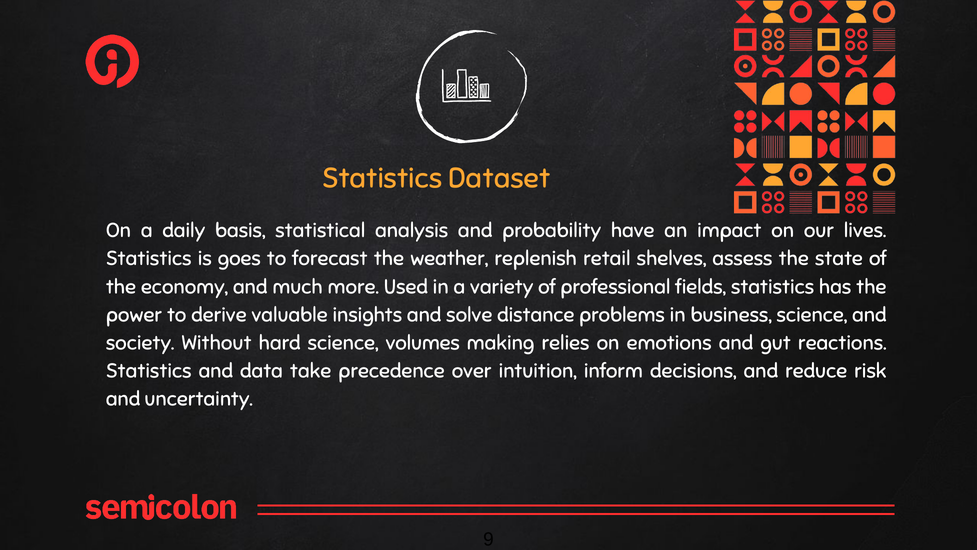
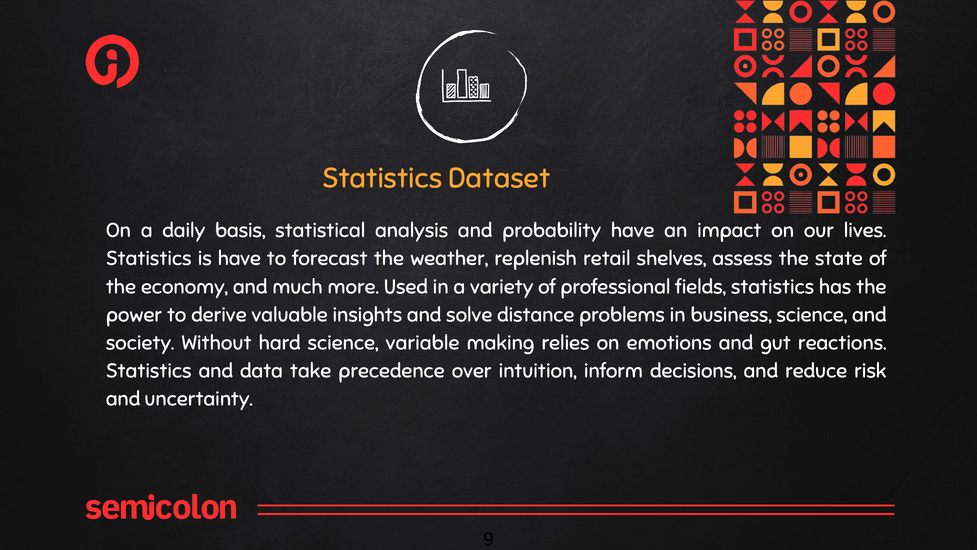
is goes: goes -> have (239, 259)
volumes: volumes -> variable (423, 343)
